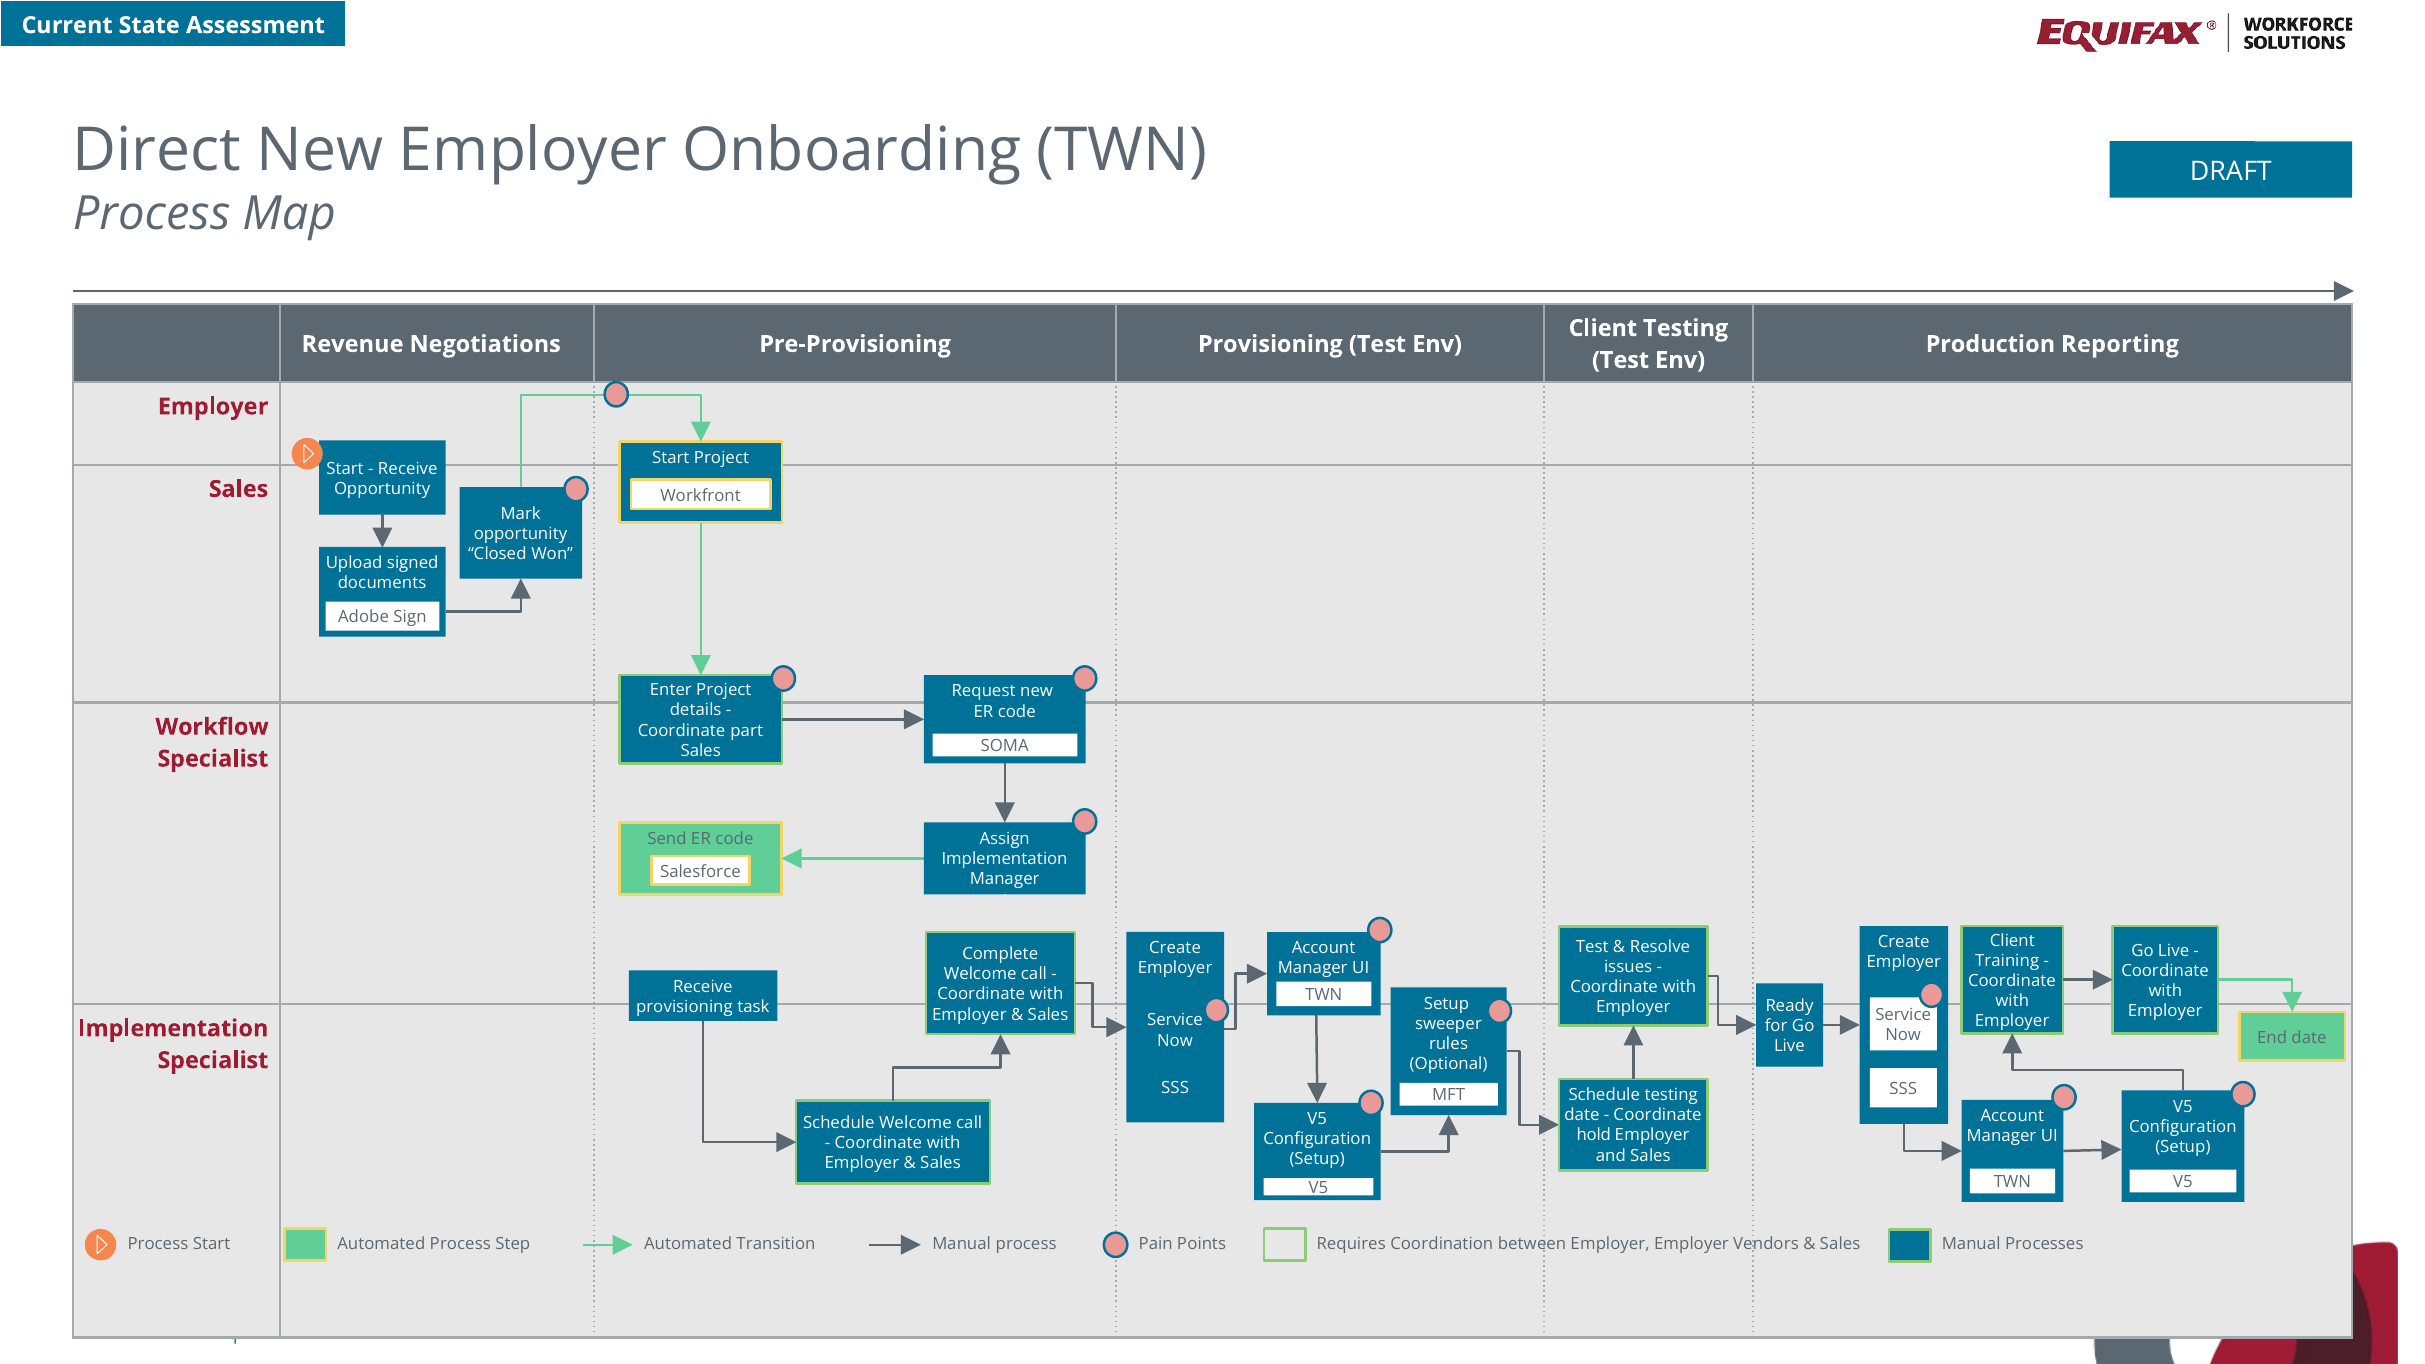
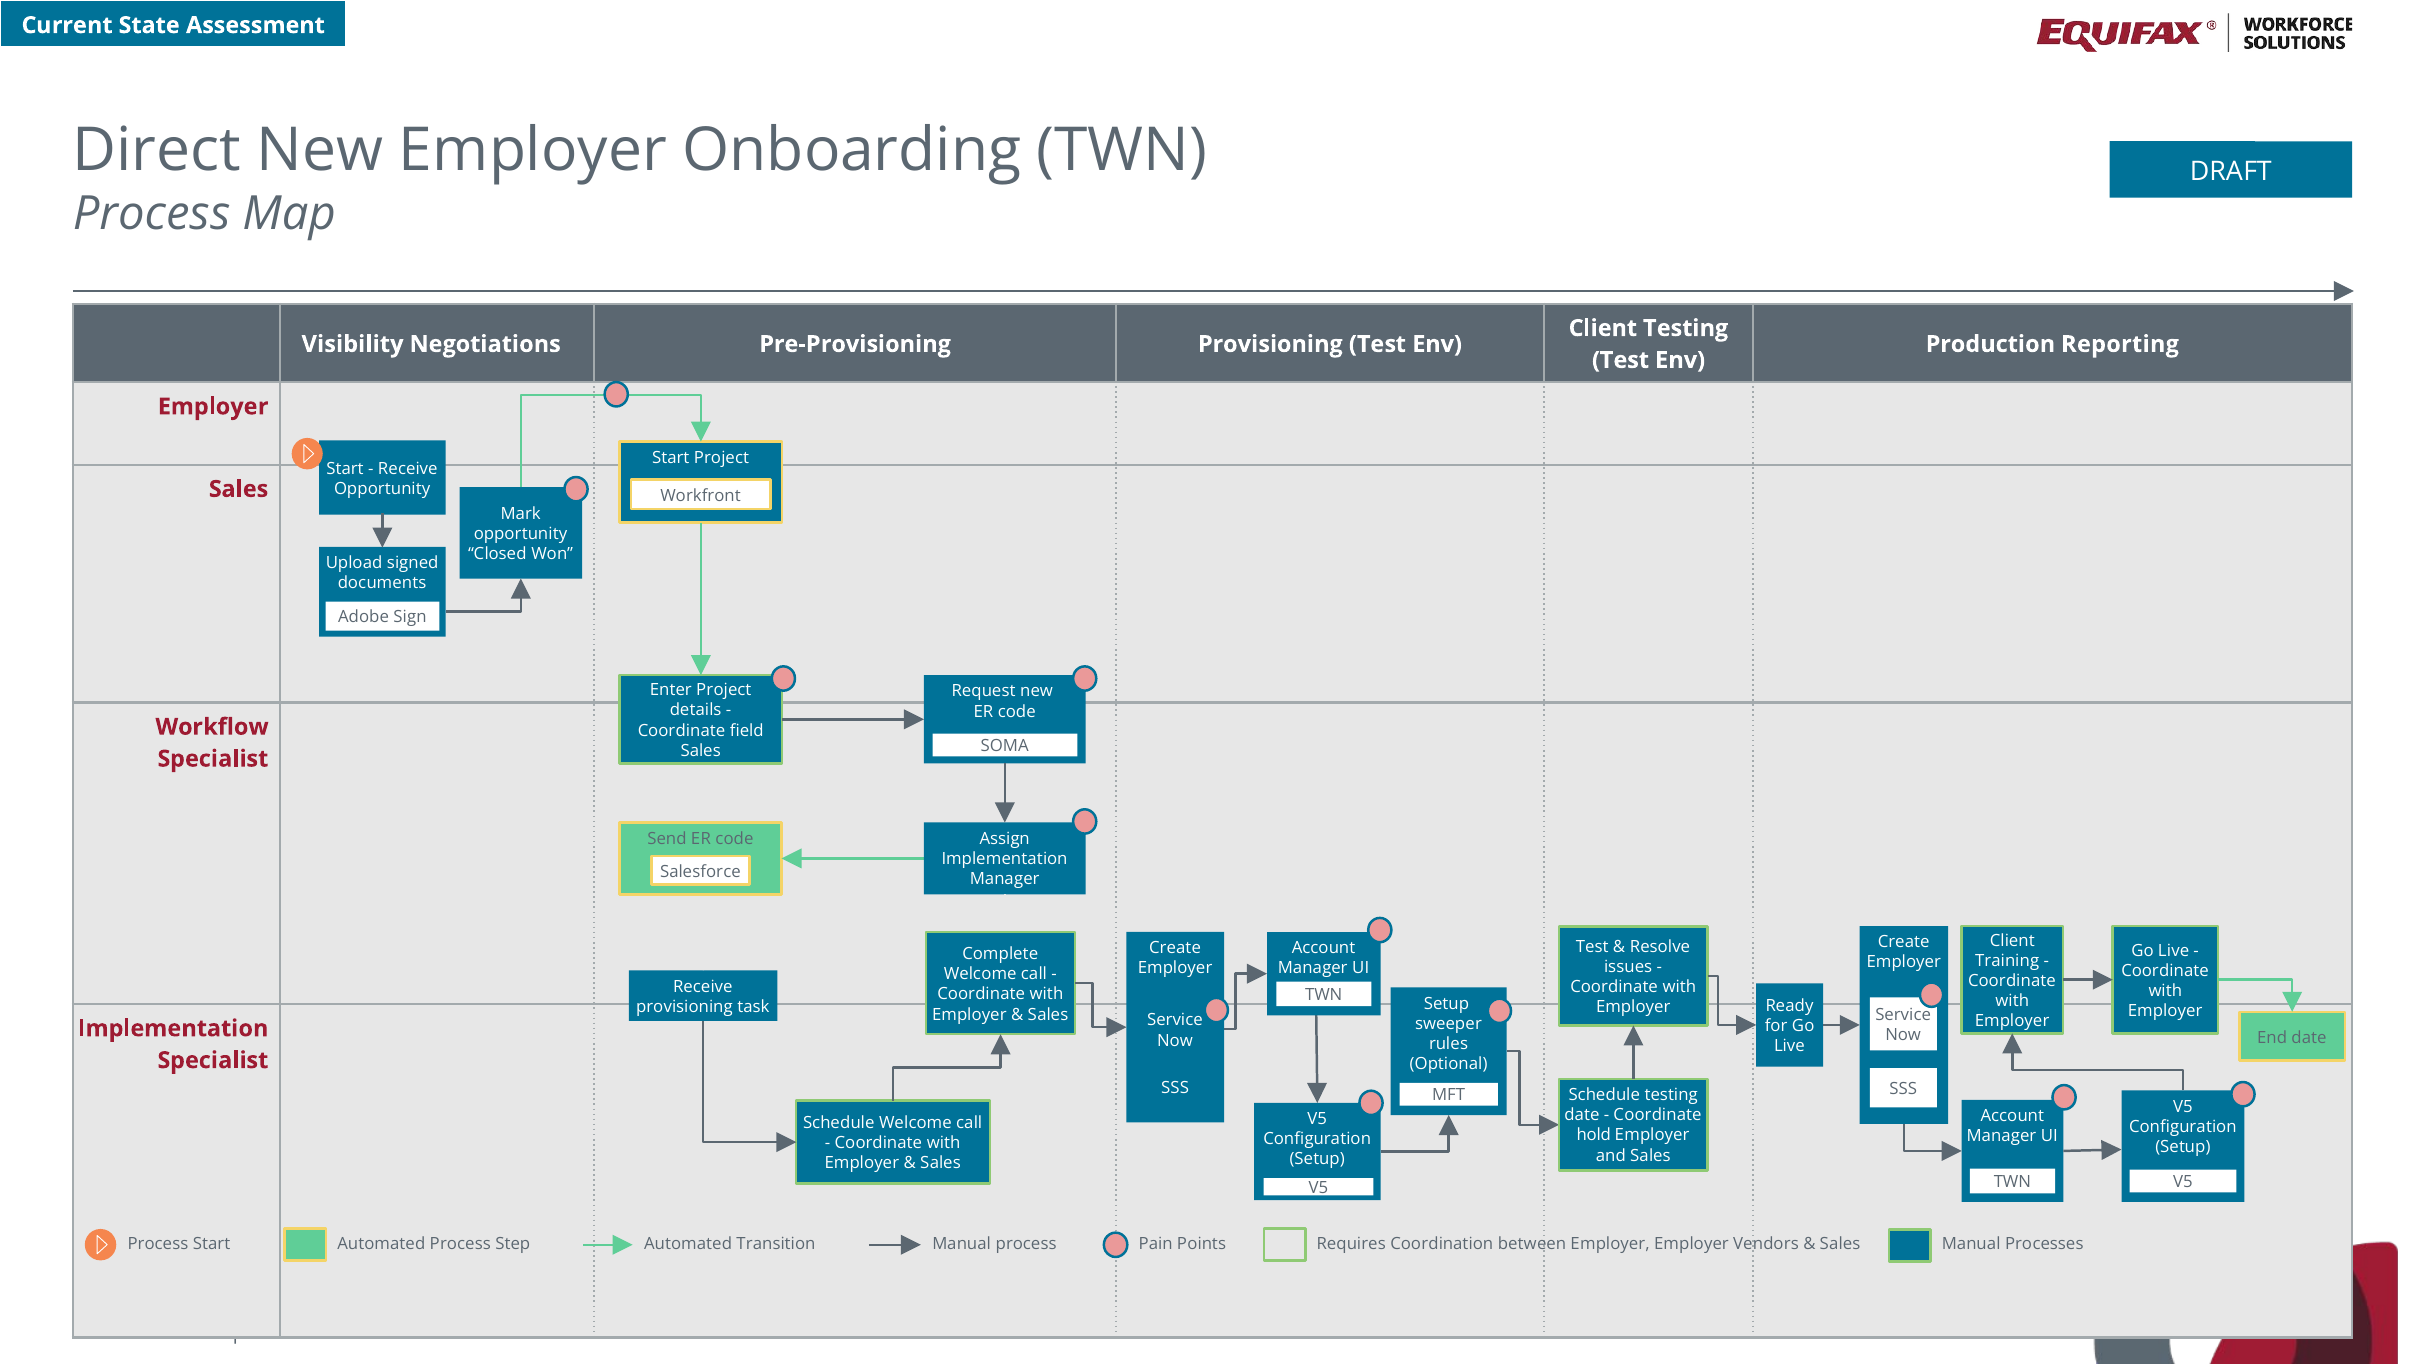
Revenue: Revenue -> Visibility (353, 344)
part: part -> field (747, 731)
